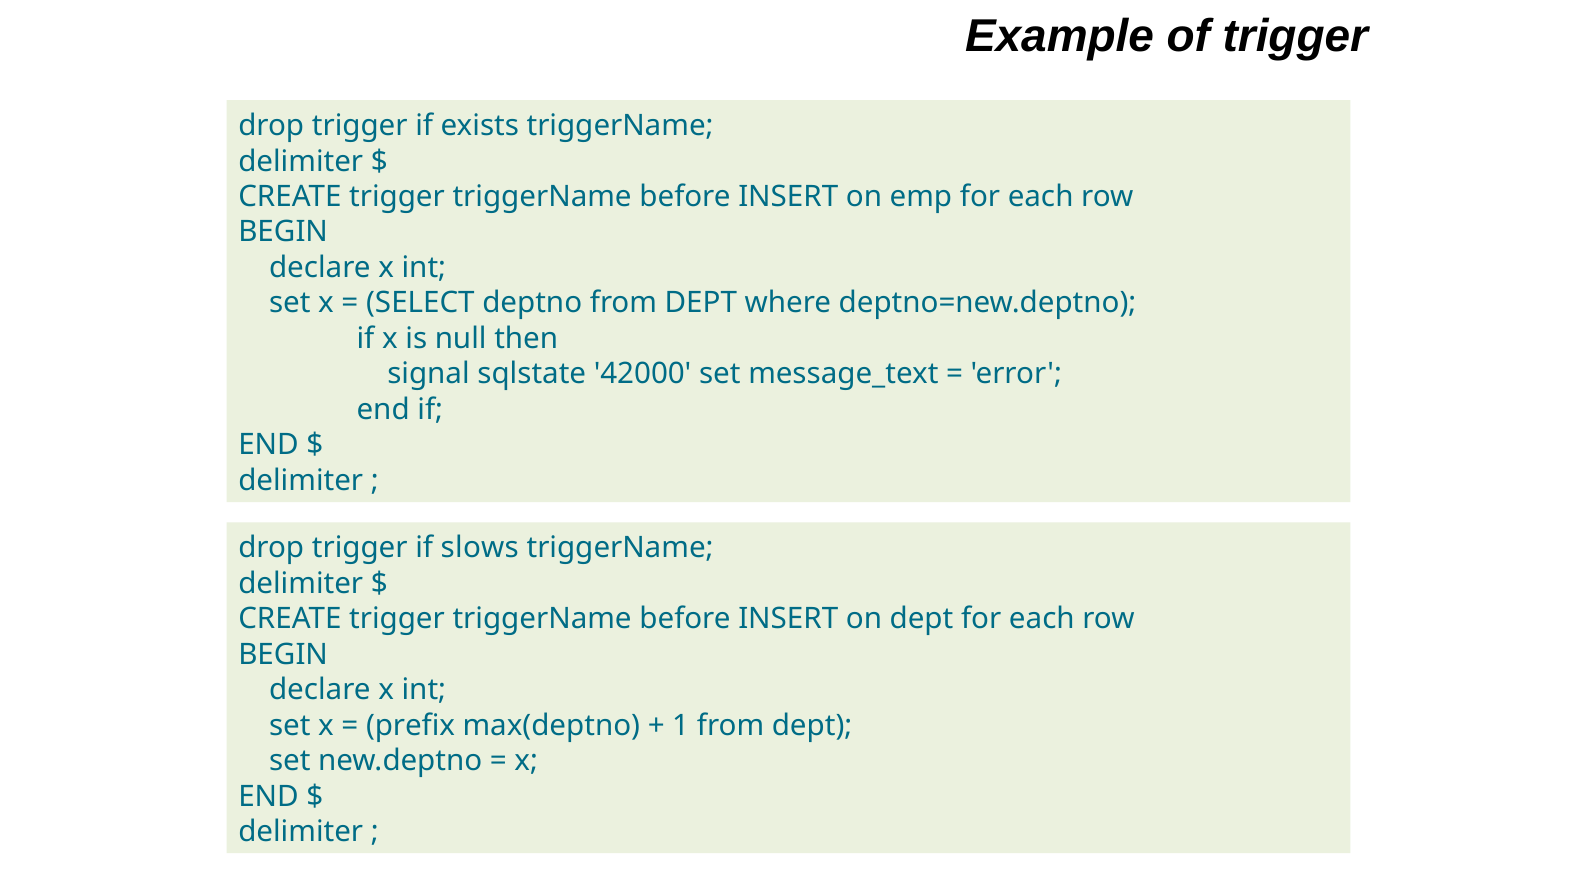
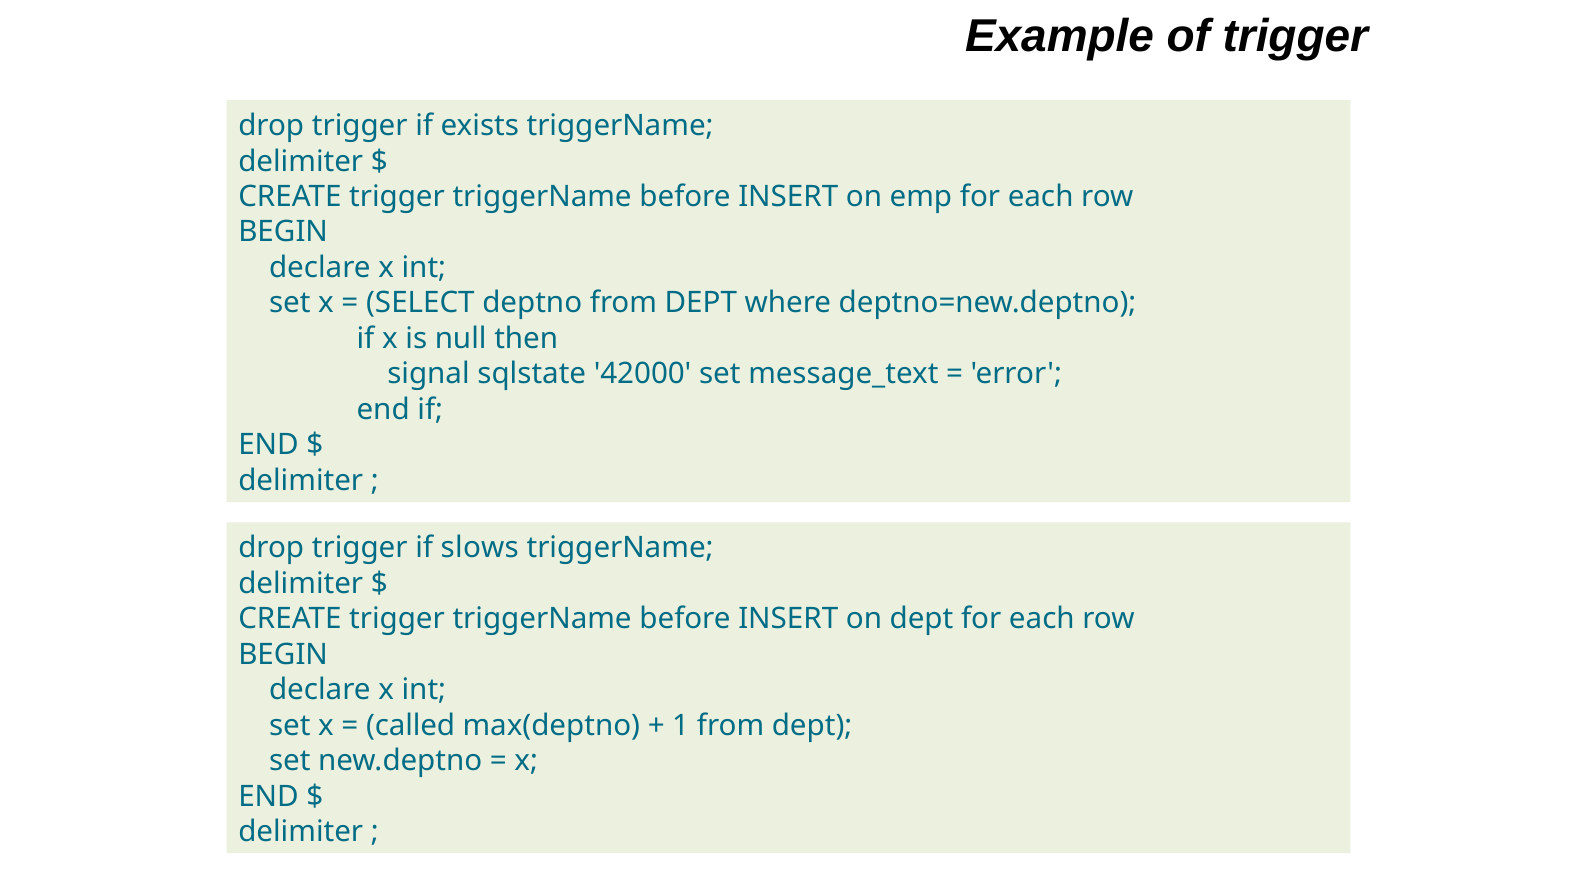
prefix: prefix -> called (411, 725)
